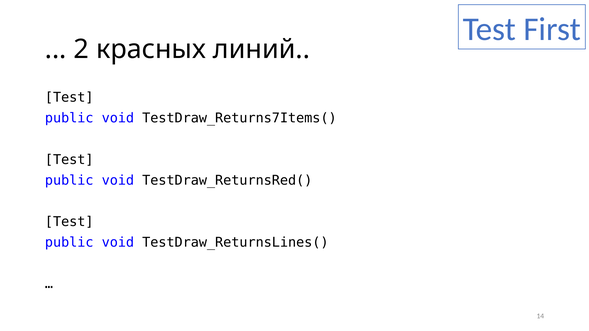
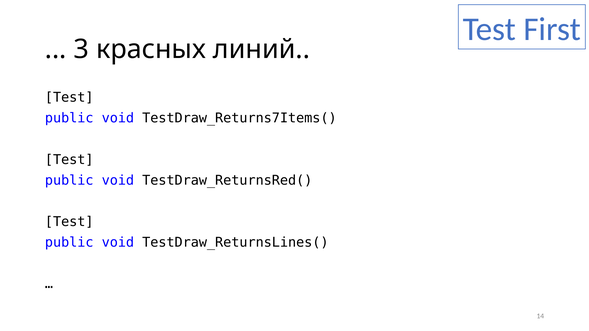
2: 2 -> 3 (81, 49)
